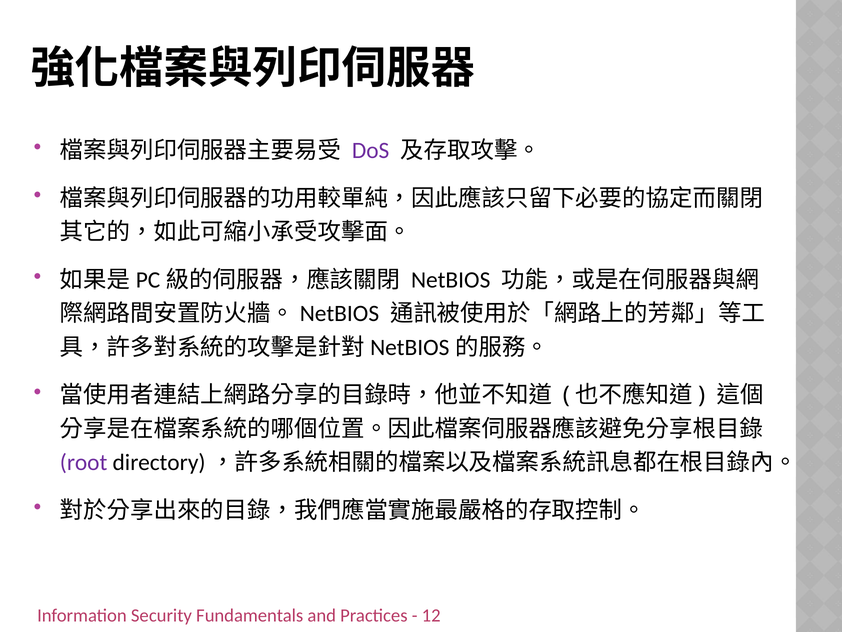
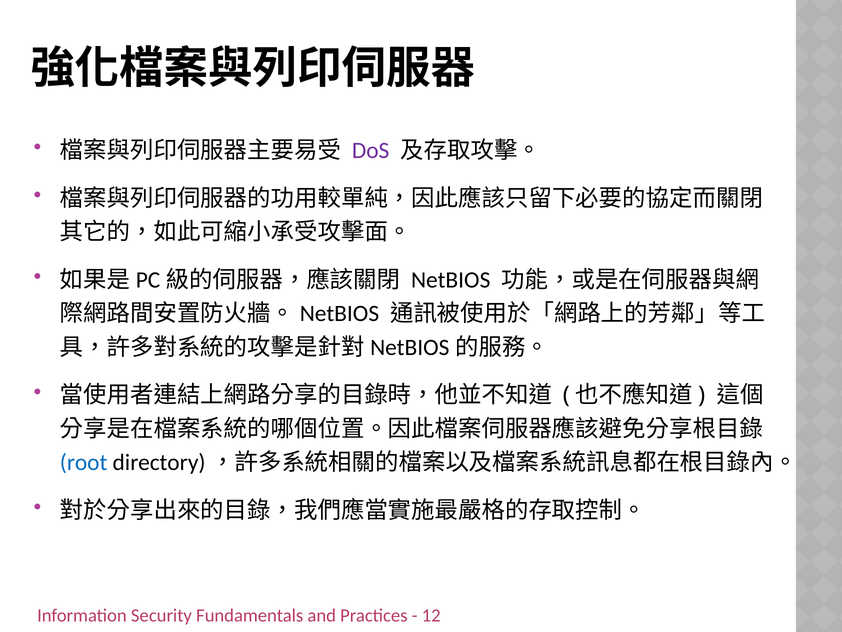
root colour: purple -> blue (84, 462)
